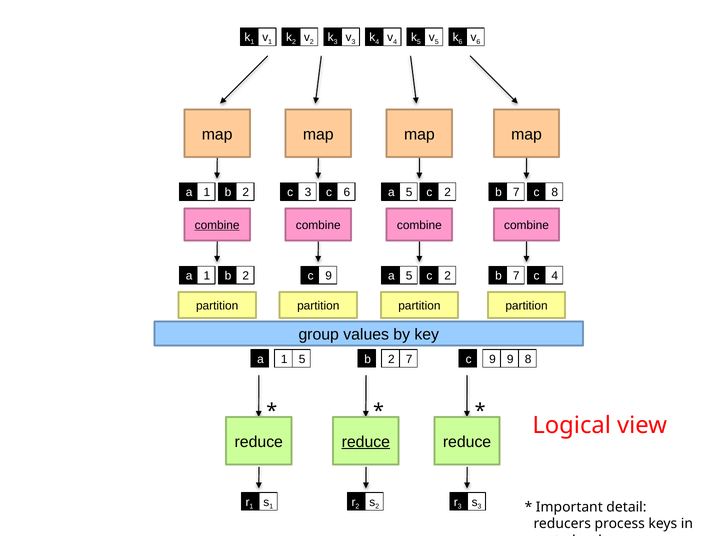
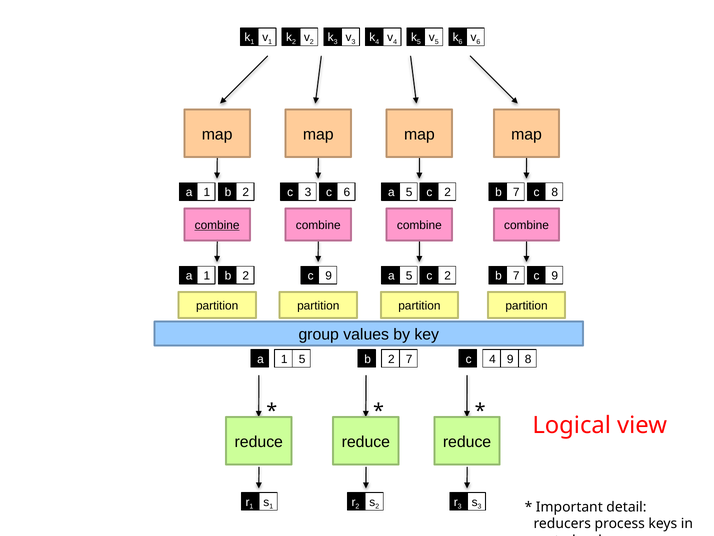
7 4: 4 -> 9 (555, 275)
7 c 9: 9 -> 4 (492, 359)
reduce underline: present -> none (366, 441)
